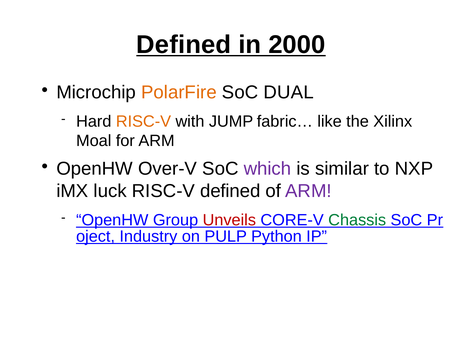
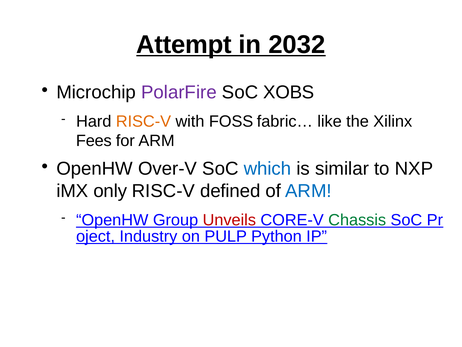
Defined: Defined -> Attempt (184, 45)
2000: 2000 -> 2032 (297, 45)
PolarFire colour: orange -> purple (179, 92)
DUAL: DUAL -> XOBS (289, 92)
JUMP: JUMP -> FOSS (231, 121)
Moal: Moal -> Fees (94, 141)
which colour: purple -> blue (268, 168)
luck: luck -> only (110, 191)
ARM colour: purple -> blue (308, 191)
